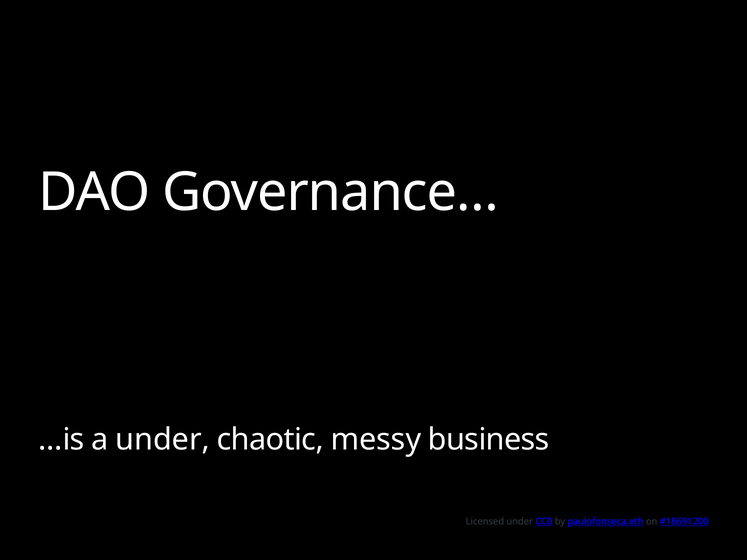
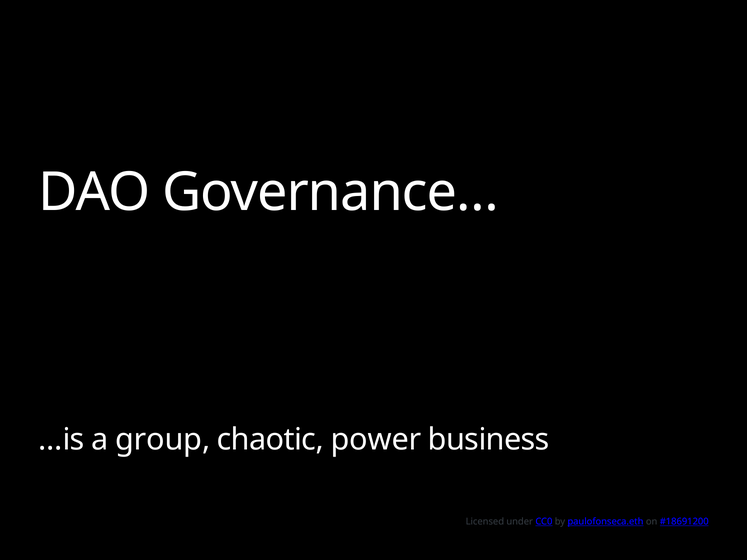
a under: under -> group (163, 440)
messy: messy -> power (376, 440)
